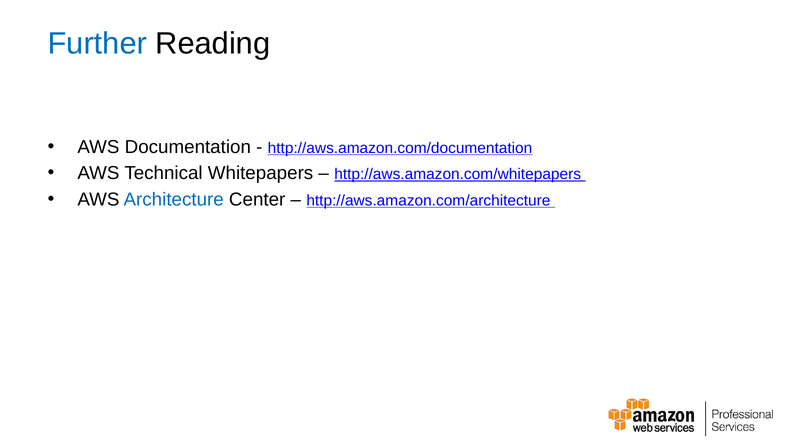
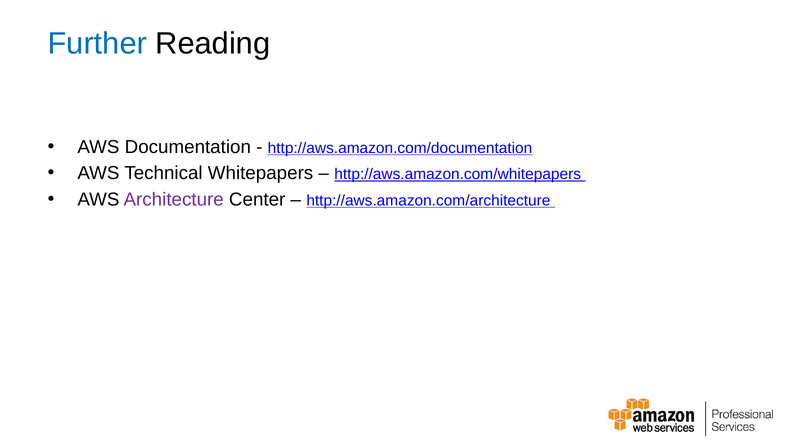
Architecture colour: blue -> purple (174, 200)
